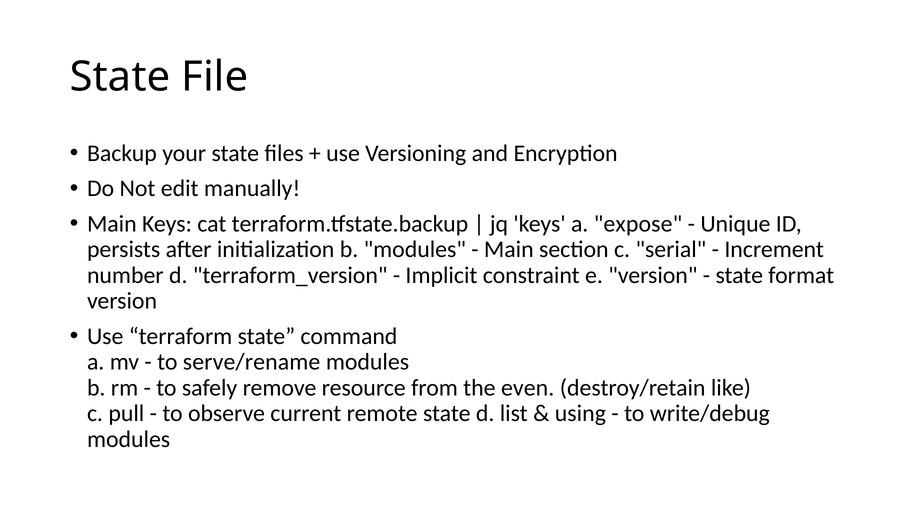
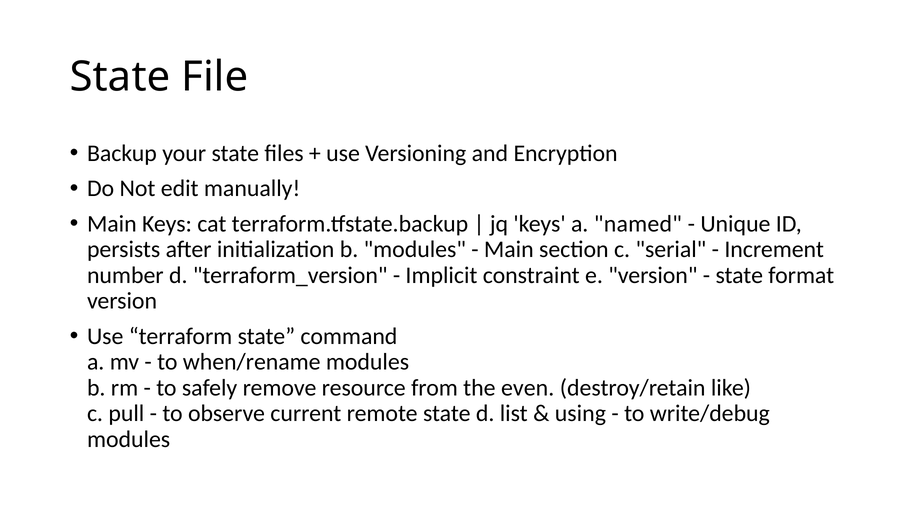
expose: expose -> named (638, 224)
serve/rename: serve/rename -> when/rename (252, 362)
